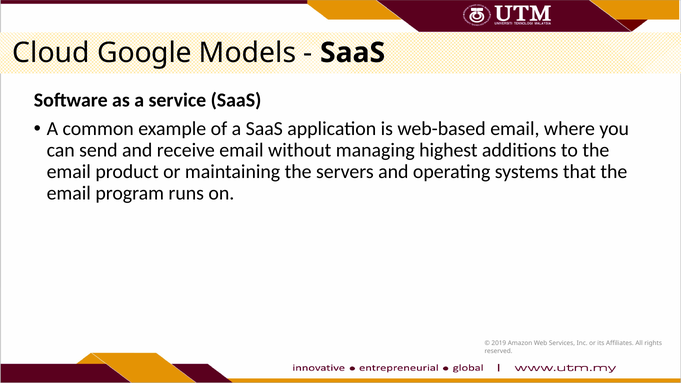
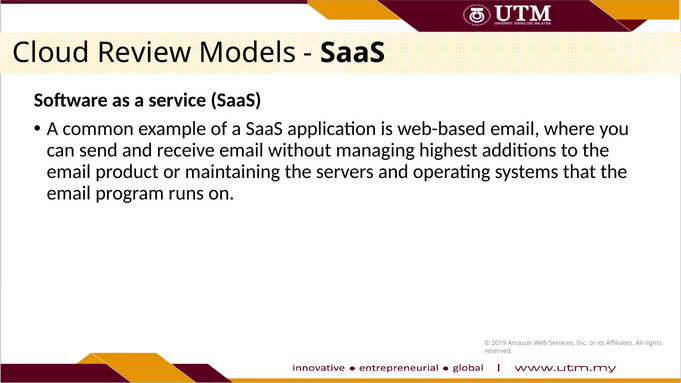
Google: Google -> Review (144, 53)
